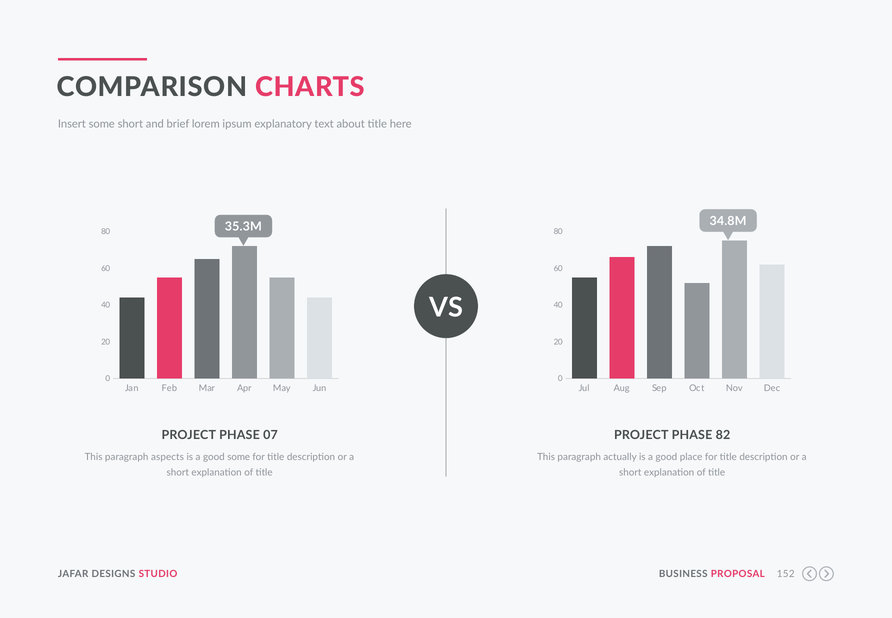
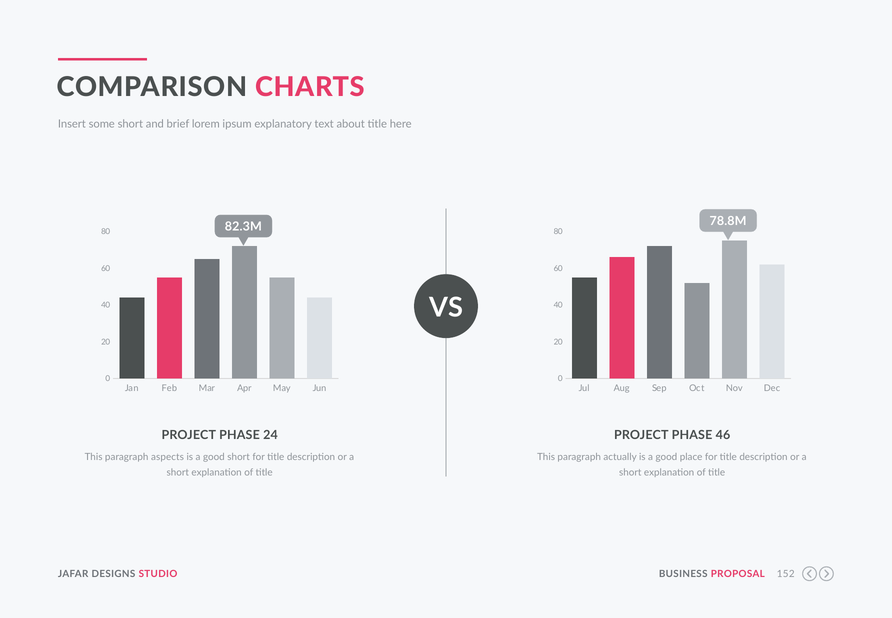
34.8M: 34.8M -> 78.8M (728, 221)
35.3M: 35.3M -> 82.3M (243, 226)
07: 07 -> 24 (271, 435)
82: 82 -> 46 (723, 435)
good some: some -> short (239, 457)
